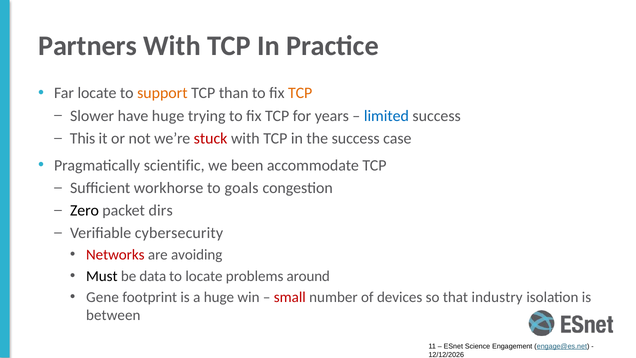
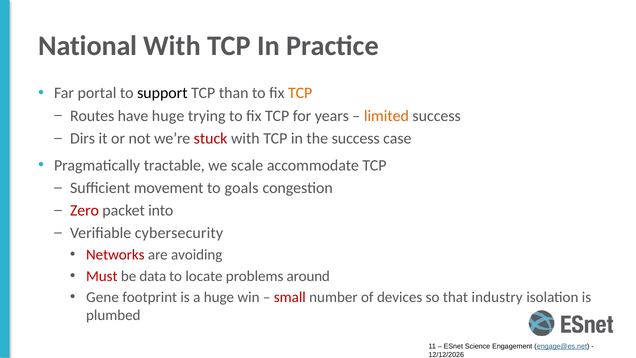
Partners: Partners -> National (88, 46)
Far locate: locate -> portal (97, 93)
support colour: orange -> black (162, 93)
Slower: Slower -> Routes (92, 116)
limited colour: blue -> orange (386, 116)
This: This -> Dirs (83, 138)
scientific: scientific -> tractable (174, 165)
been: been -> scale (247, 165)
workhorse: workhorse -> movement (169, 188)
Zero colour: black -> red (84, 210)
dirs: dirs -> into (161, 210)
Must colour: black -> red (102, 276)
between: between -> plumbed (113, 315)
